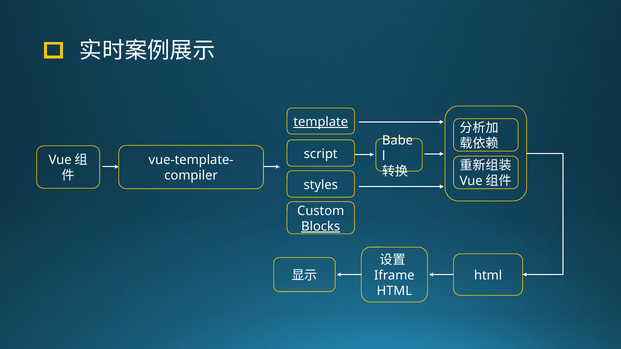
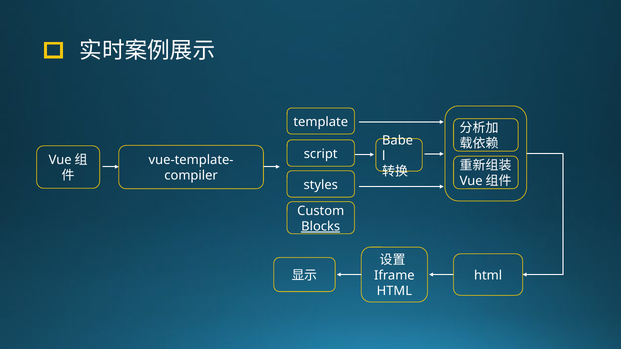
template underline: present -> none (321, 122)
